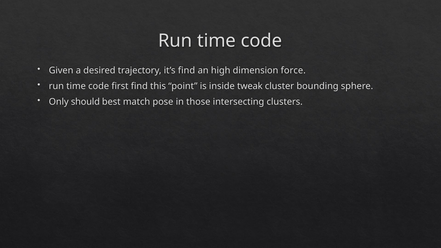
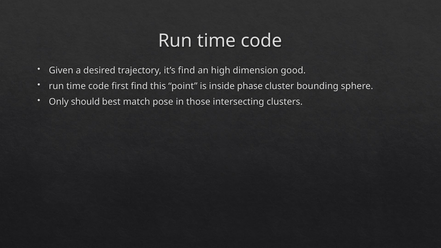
force: force -> good (293, 70)
tweak: tweak -> phase (250, 86)
